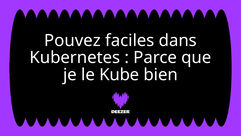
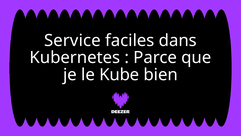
Pouvez: Pouvez -> Service (72, 40)
